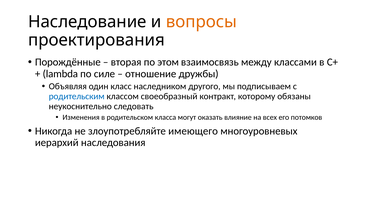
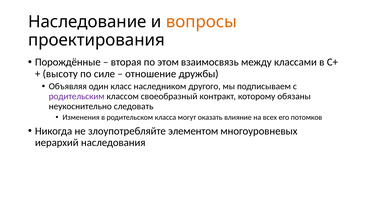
lambda: lambda -> высоту (60, 74)
родительским colour: blue -> purple (77, 96)
имеющего: имеющего -> элементом (193, 131)
